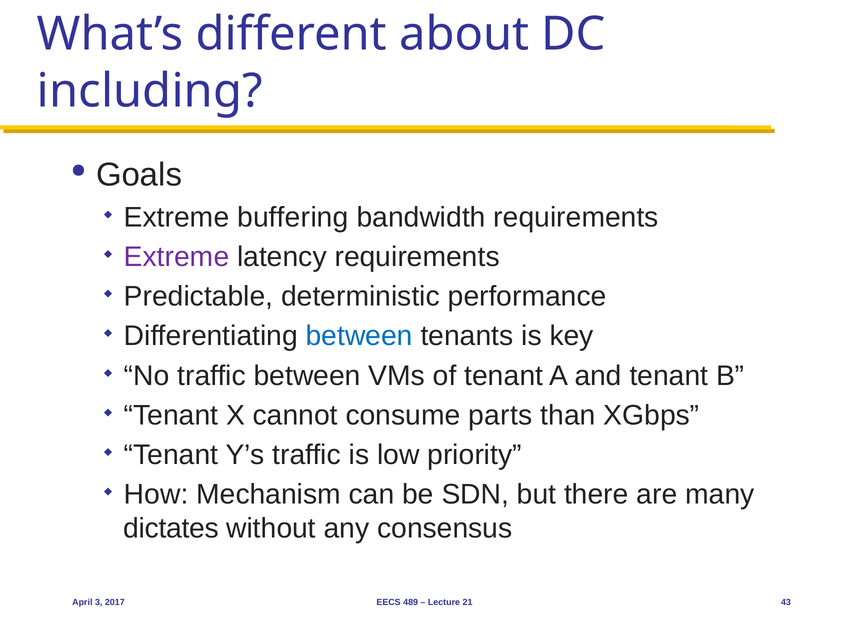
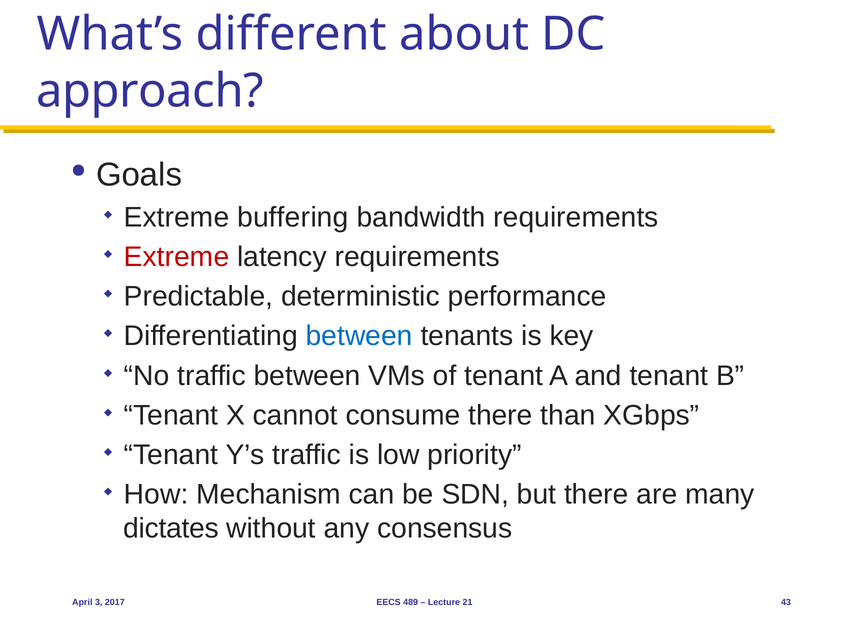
including: including -> approach (150, 91)
Extreme colour: purple -> red (177, 257)
consume parts: parts -> there (500, 415)
